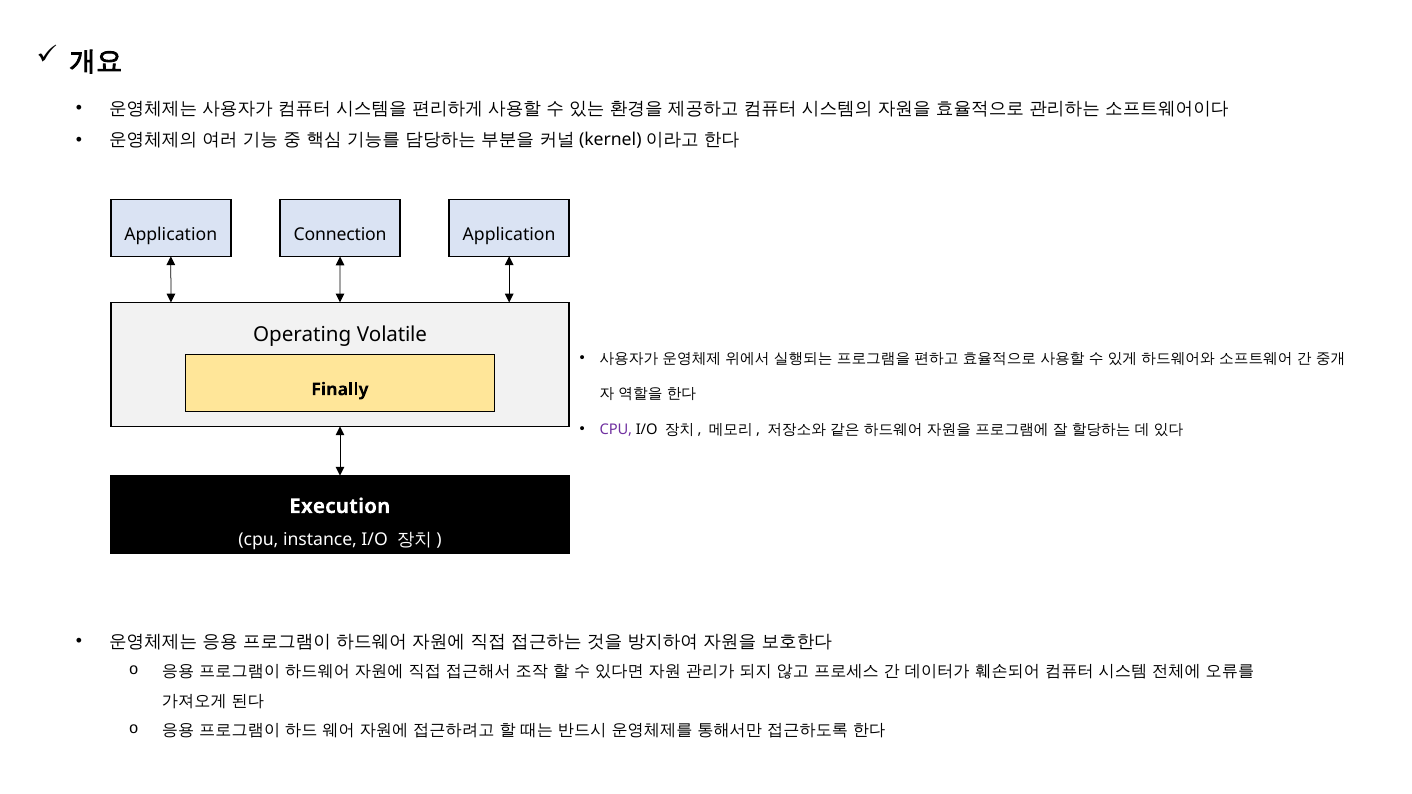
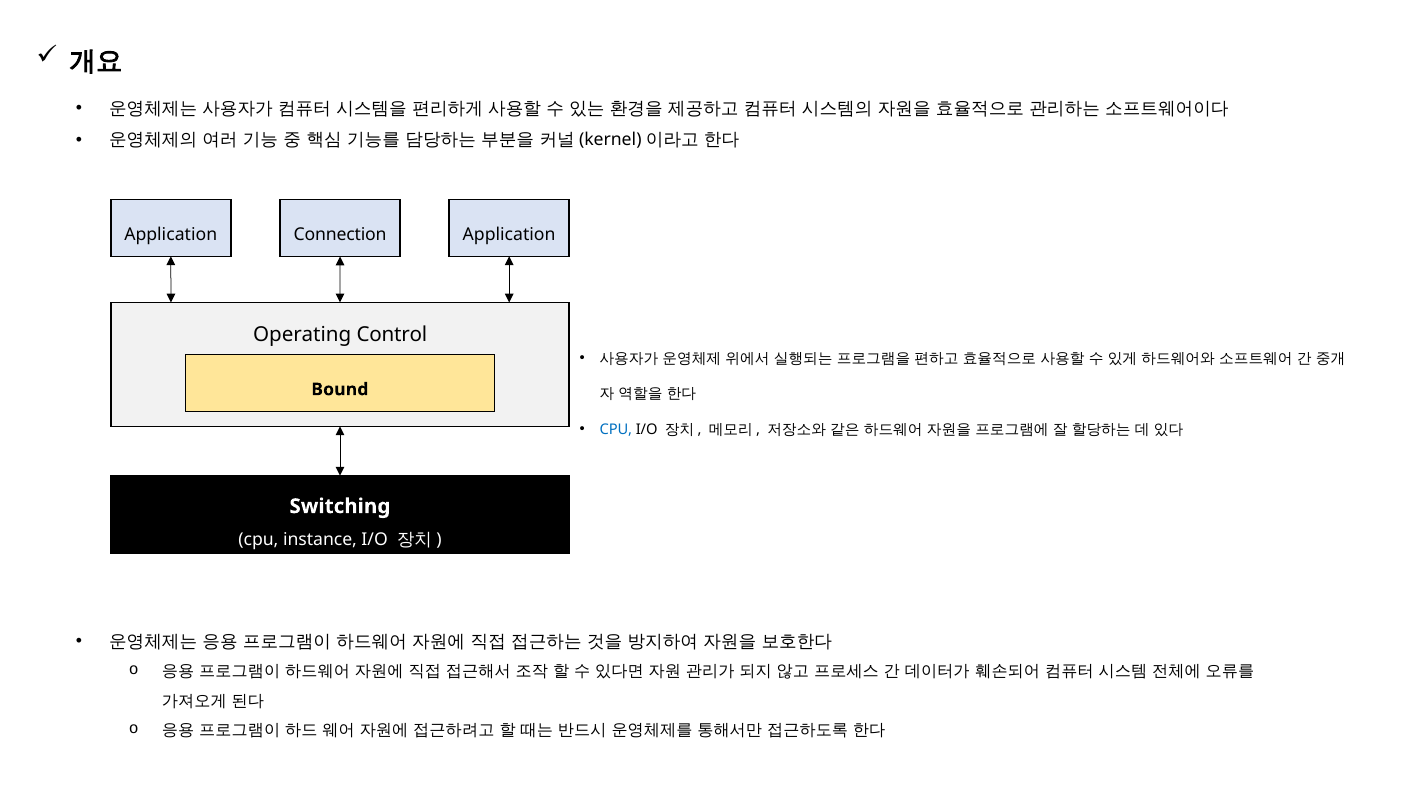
Volatile: Volatile -> Control (392, 335)
Finally: Finally -> Bound (340, 390)
CPU colour: purple -> blue (616, 429)
Execution: Execution -> Switching (340, 506)
